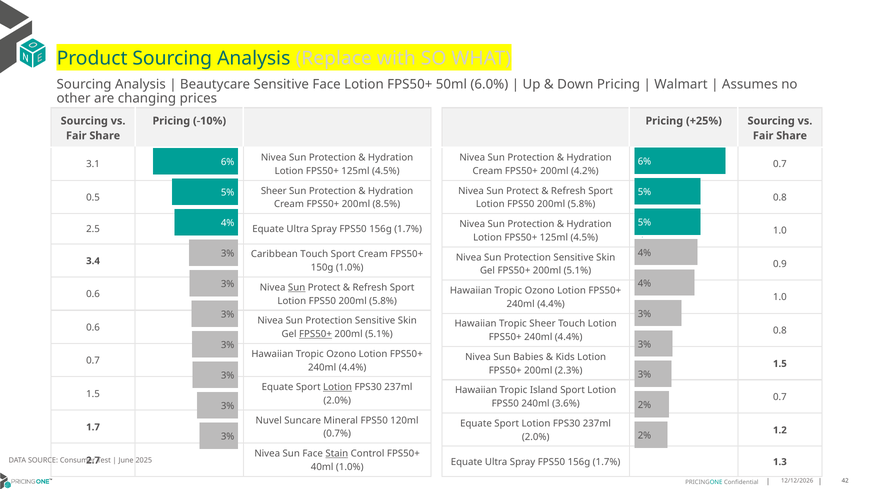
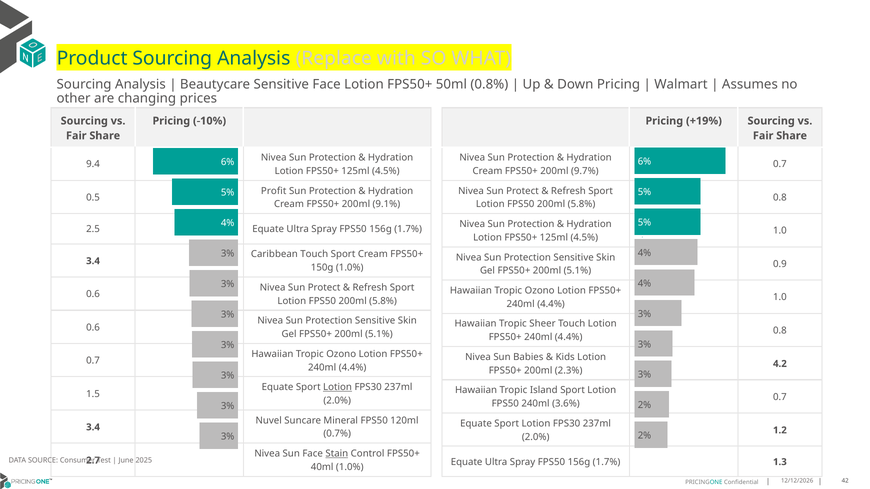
6.0%: 6.0% -> 0.8% (489, 84)
+25%: +25% -> +19% (704, 121)
3.1: 3.1 -> 9.4 (93, 164)
4.2%: 4.2% -> 9.7% (585, 171)
Sheer: Sheer -> Profit (274, 191)
8.5%: 8.5% -> 9.1% (386, 204)
Sun underline: present -> none (297, 288)
FPS50+ underline: present -> none (316, 334)
1.5: 1.5 -> 4.2 (780, 364)
1.7: 1.7 -> 3.4 (93, 427)
